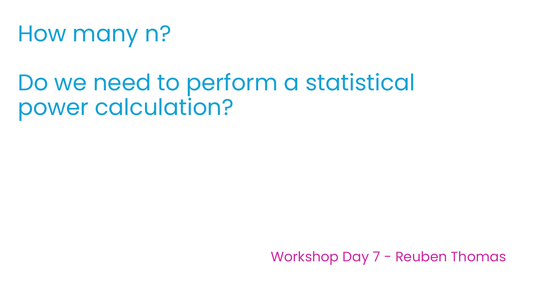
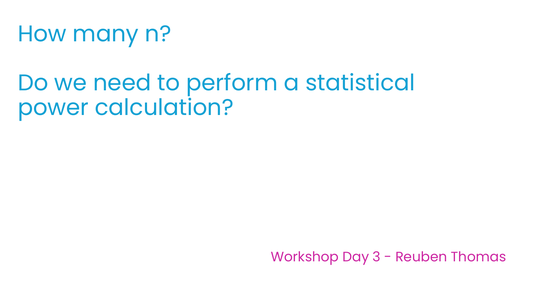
7: 7 -> 3 (377, 257)
